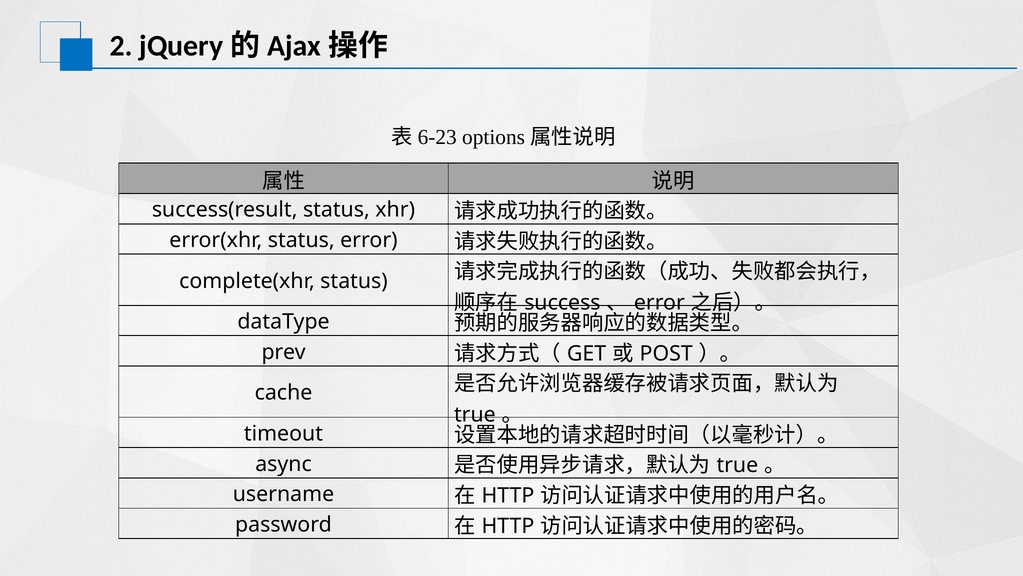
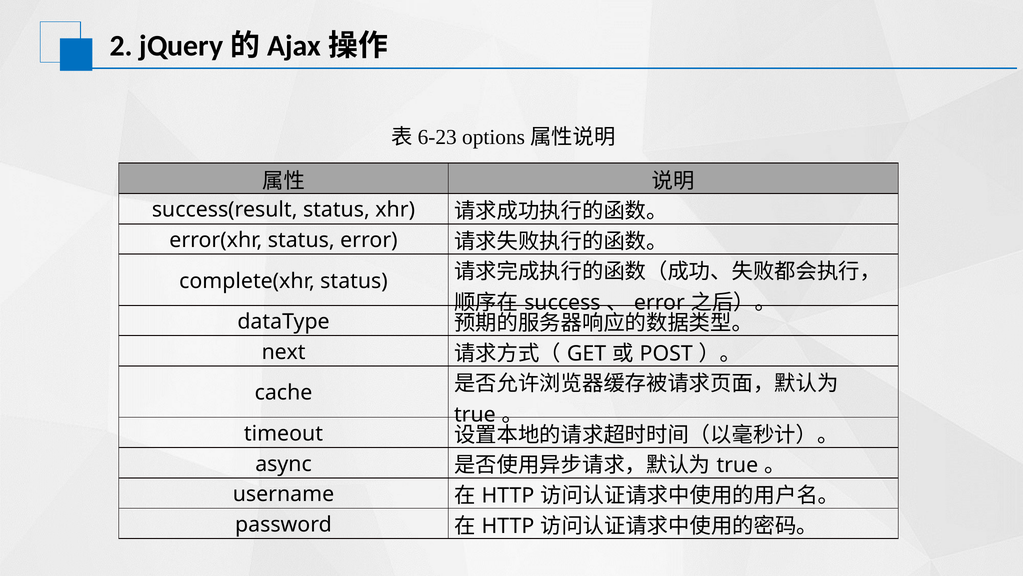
prev: prev -> next (284, 352)
